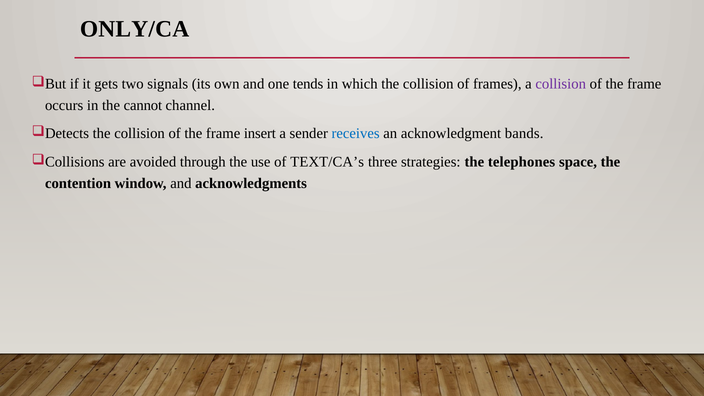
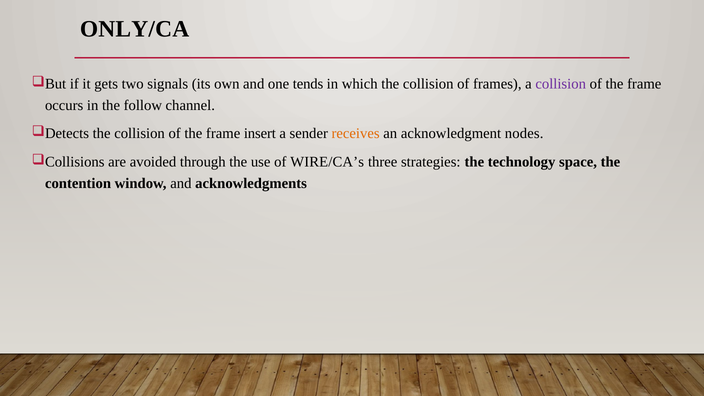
cannot: cannot -> follow (143, 105)
receives colour: blue -> orange (356, 134)
bands: bands -> nodes (524, 134)
TEXT/CA’s: TEXT/CA’s -> WIRE/CA’s (327, 162)
telephones: telephones -> technology (522, 162)
